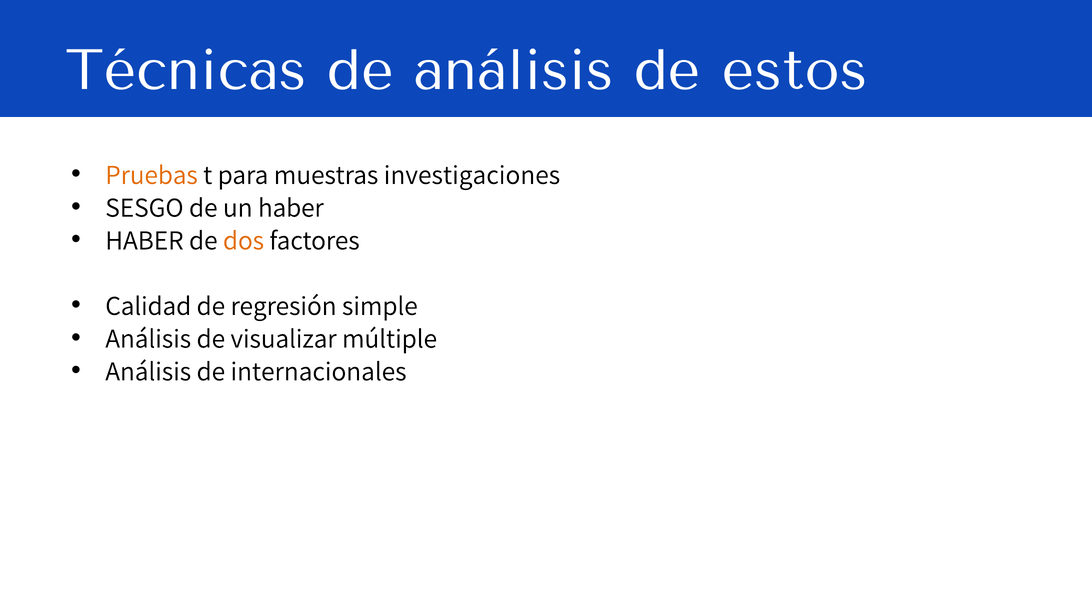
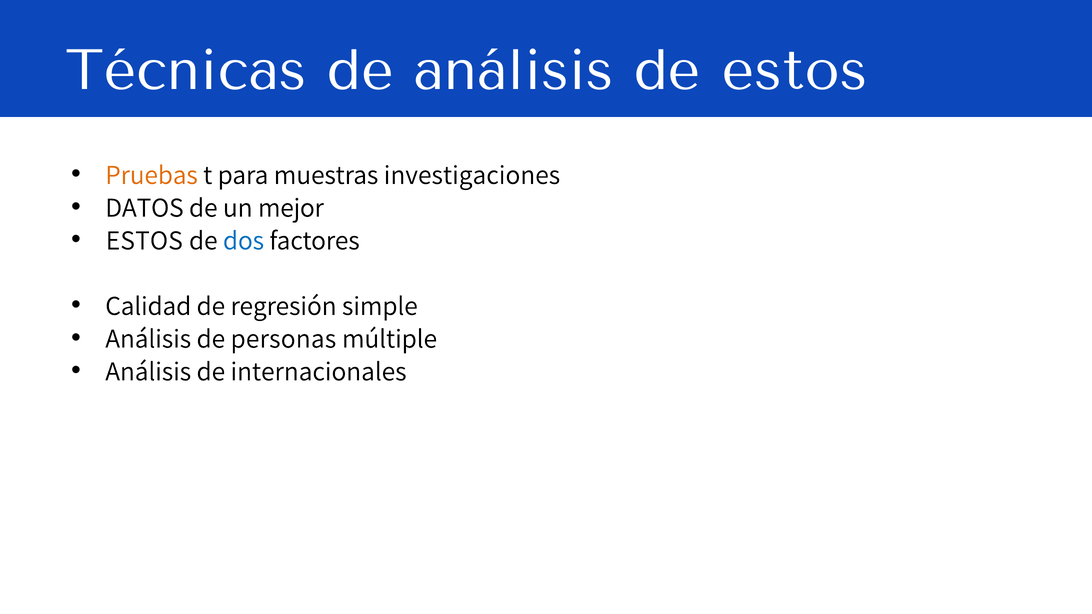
SESGO: SESGO -> DATOS (144, 208)
un haber: haber -> mejor (291, 208)
HABER: HABER -> ESTOS (144, 240)
dos colour: orange -> blue (244, 240)
visualizar: visualizar -> personas (283, 339)
